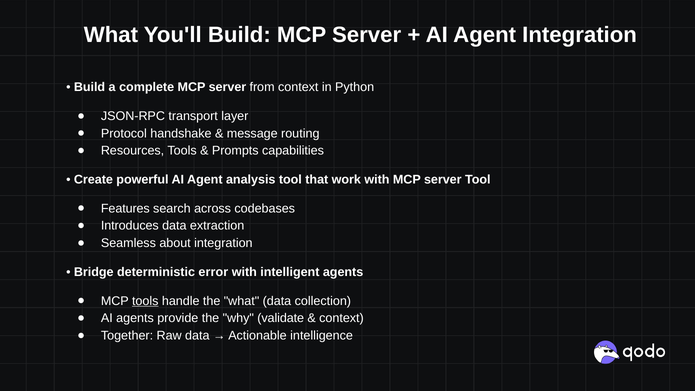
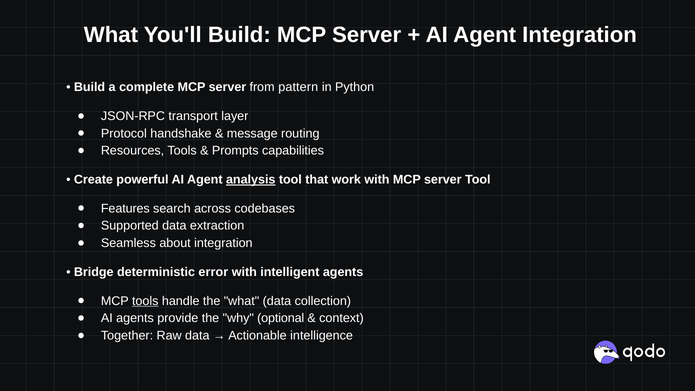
from context: context -> pattern (298, 87)
analysis underline: none -> present (251, 180)
Introduces: Introduces -> Supported (130, 226)
validate: validate -> optional (281, 318)
